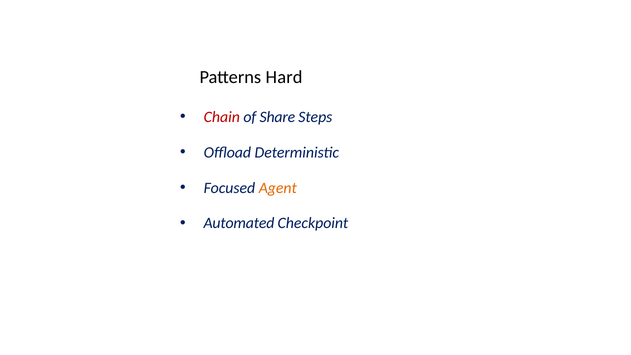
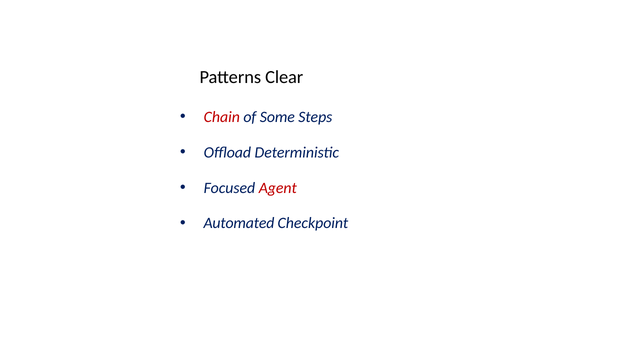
Hard: Hard -> Clear (284, 77)
Share: Share -> Some (277, 117)
Agent colour: orange -> red (278, 188)
